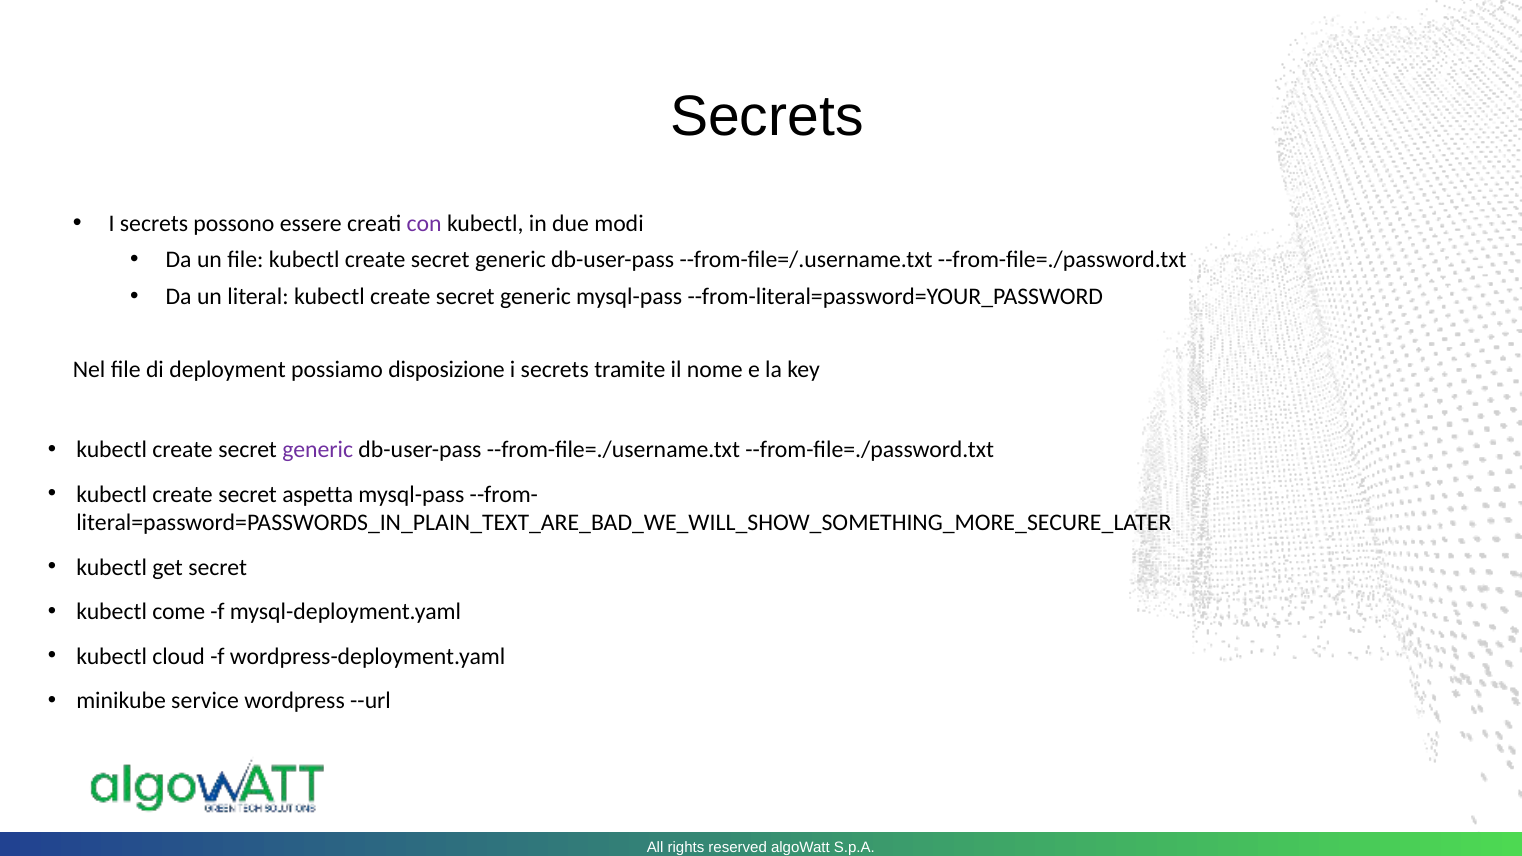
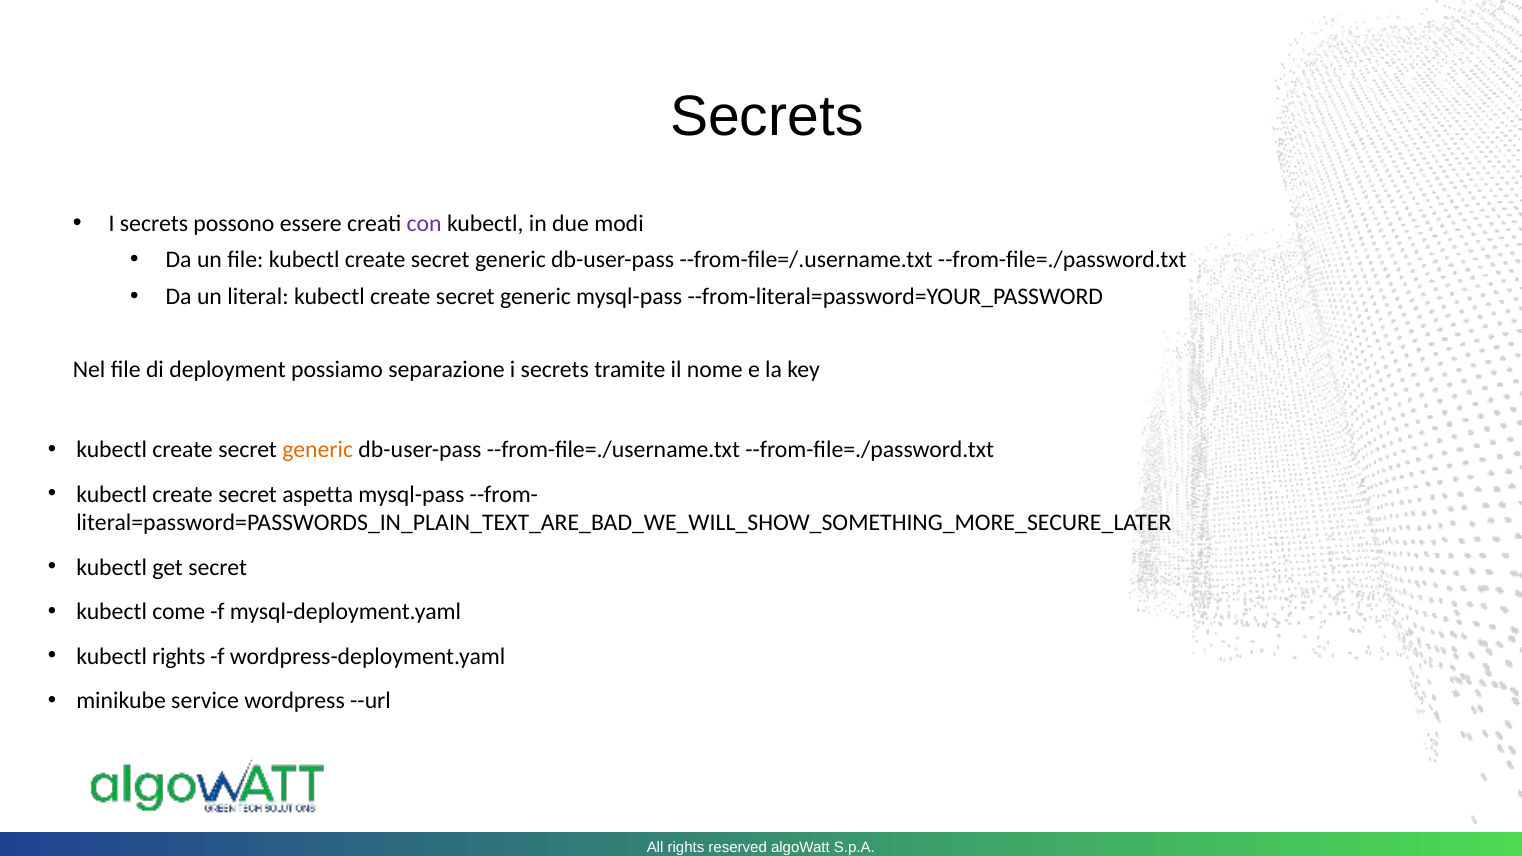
disposizione: disposizione -> separazione (446, 369)
generic colour: purple -> orange (318, 450)
kubectl cloud: cloud -> rights (179, 656)
